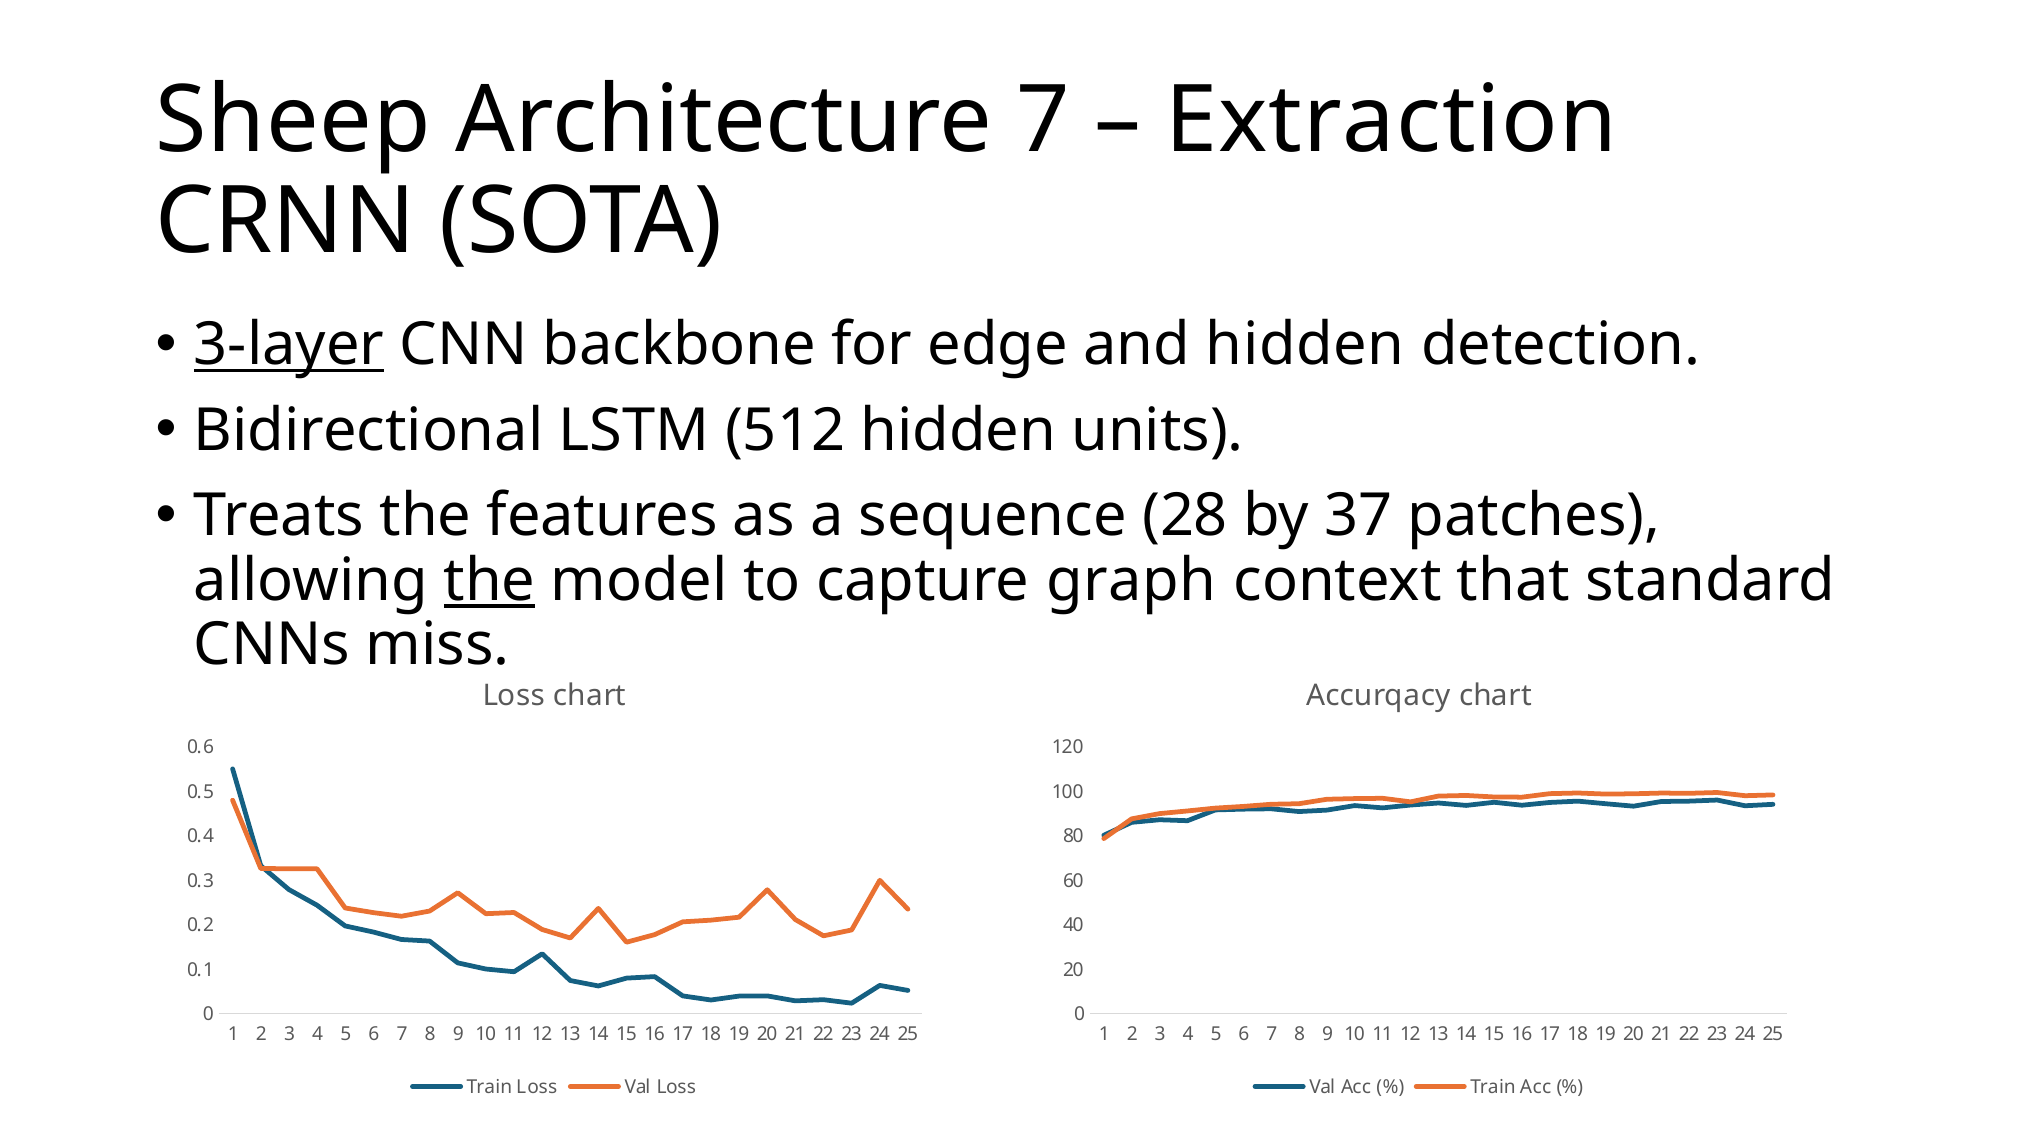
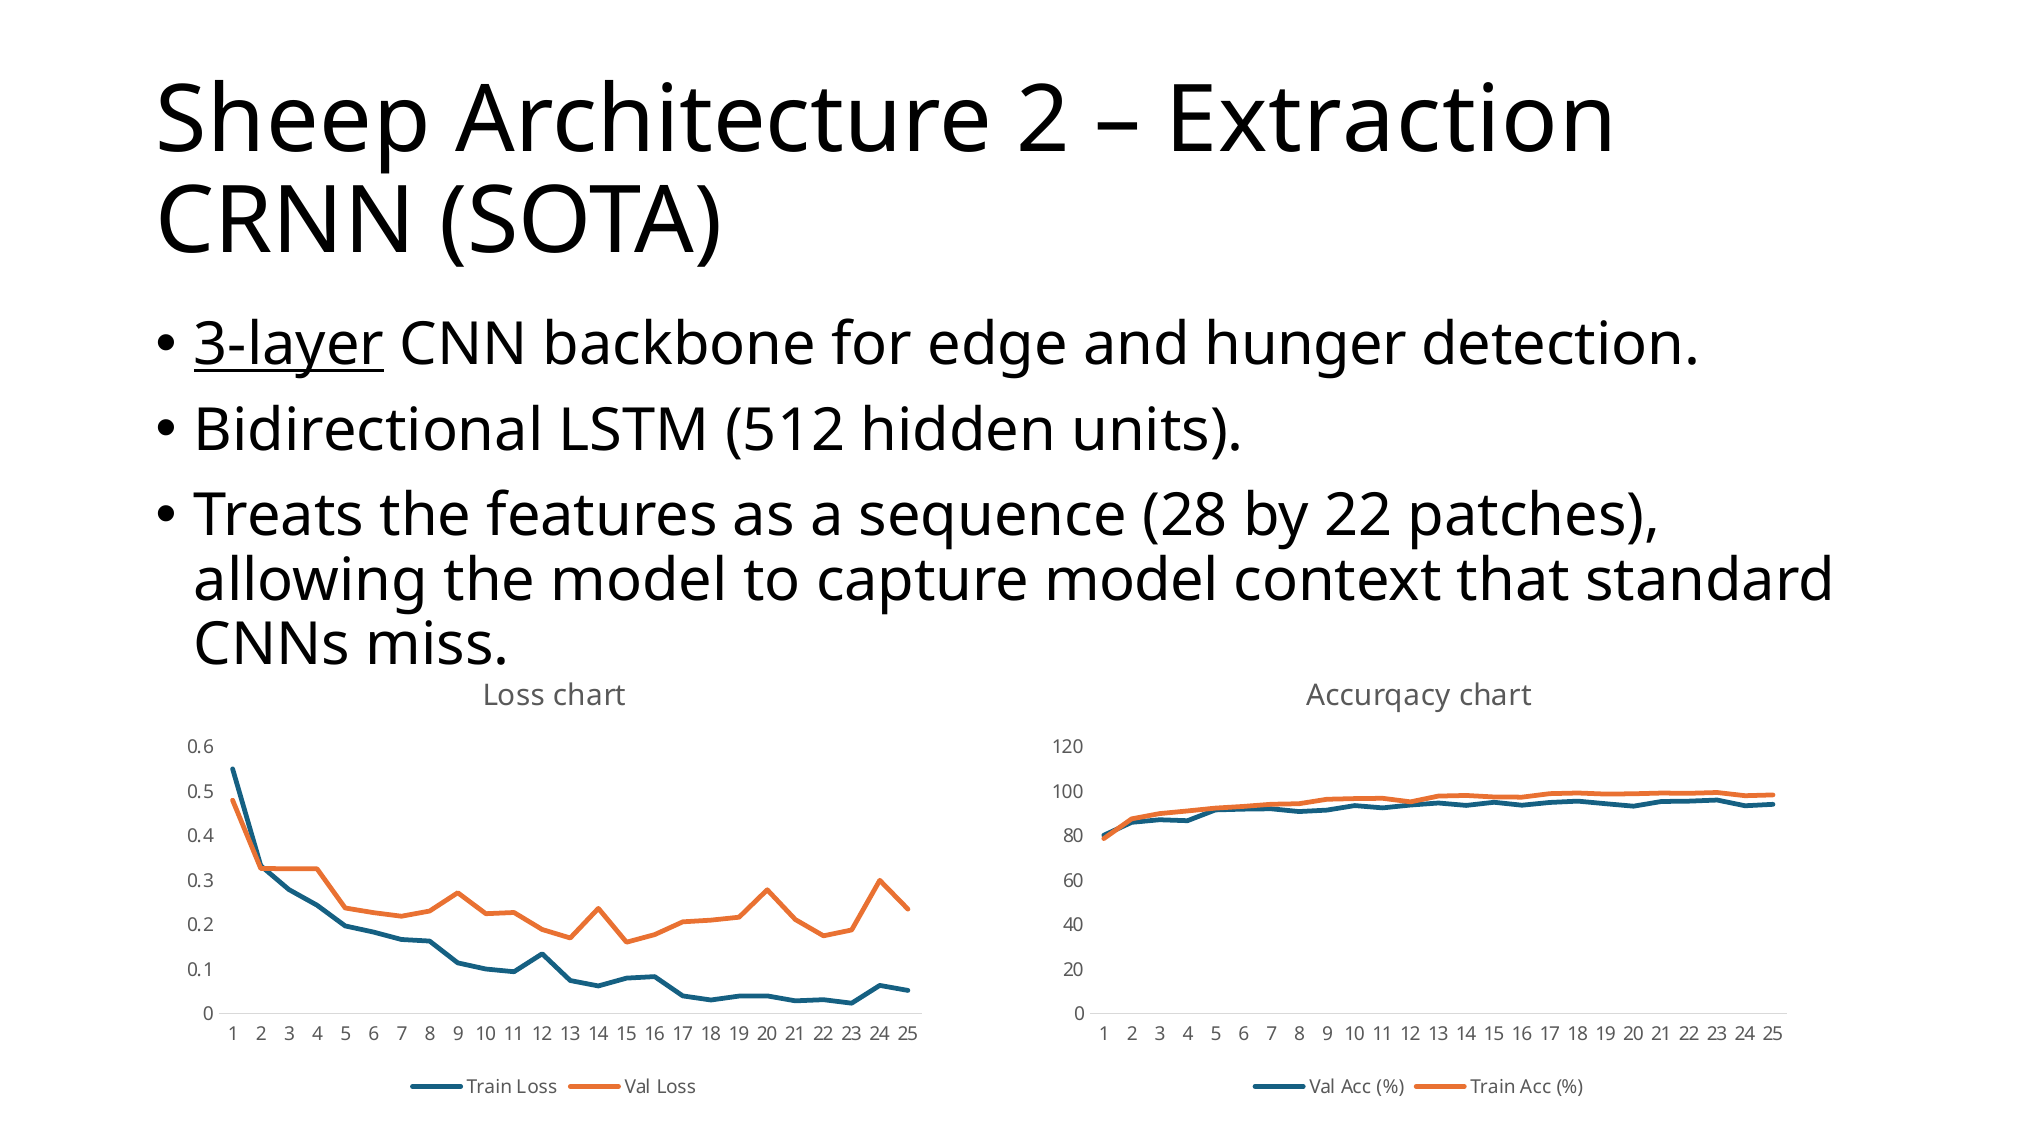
Architecture 7: 7 -> 2 (1043, 121)
and hidden: hidden -> hunger (1306, 345)
by 37: 37 -> 22 (1359, 516)
the underline: present -> none (489, 581)
capture graph: graph -> model (1132, 581)
